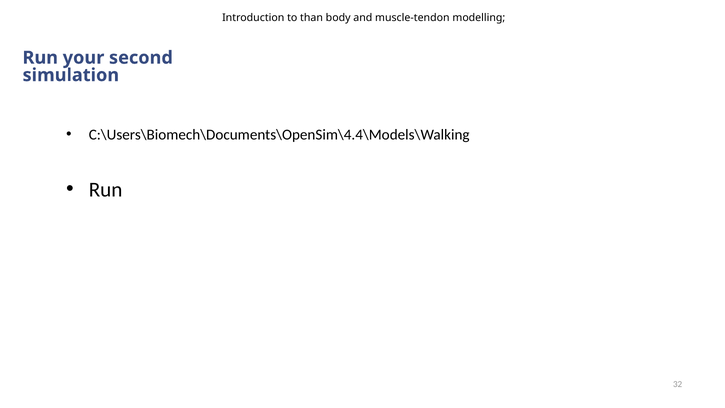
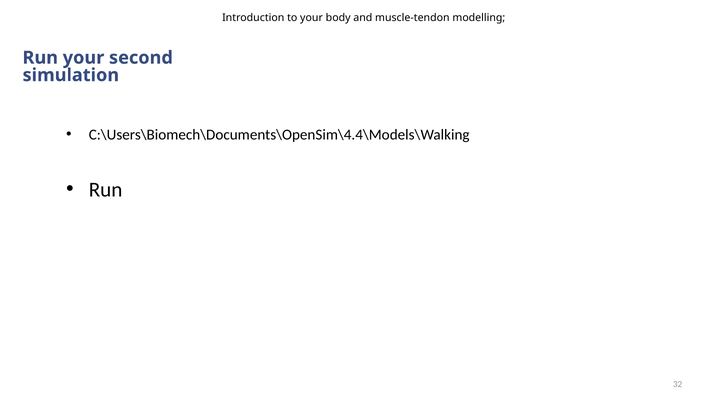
to than: than -> your (312, 18)
